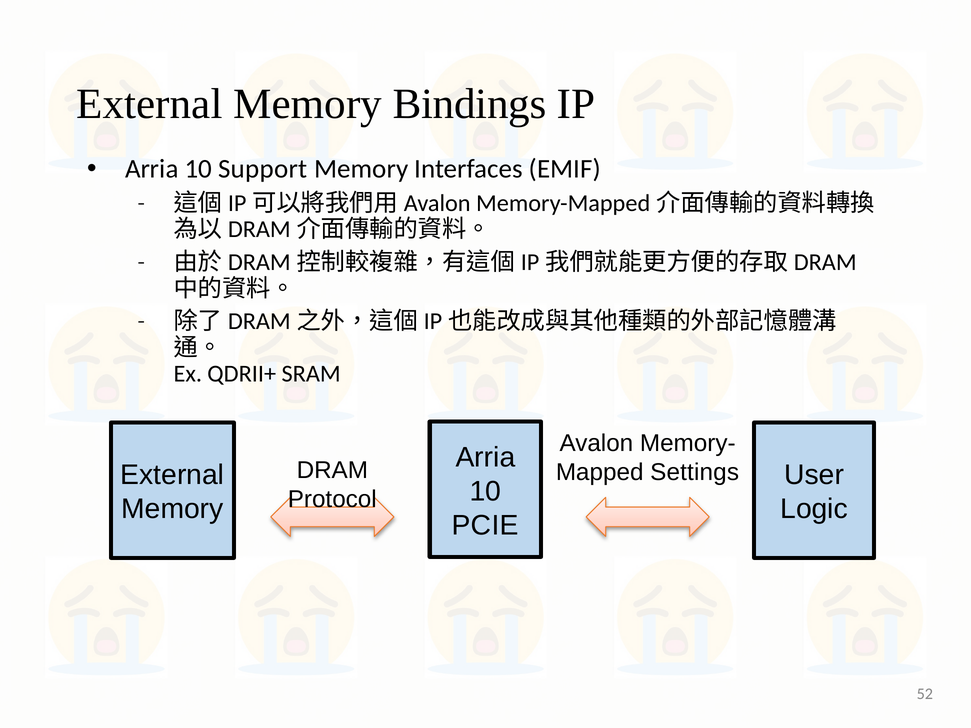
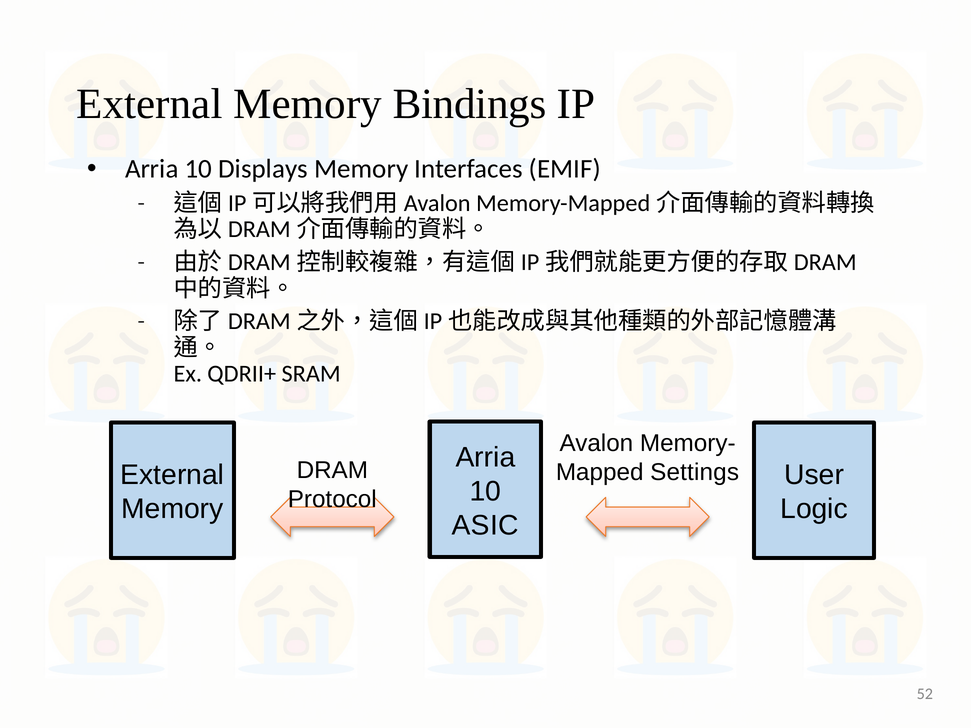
Support: Support -> Displays (263, 169)
PCIE: PCIE -> ASIC (485, 525)
